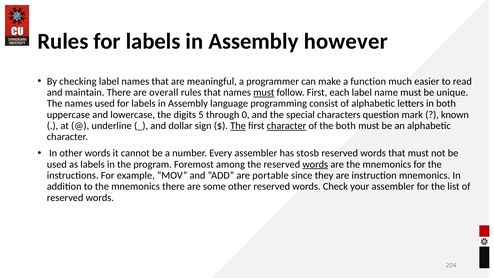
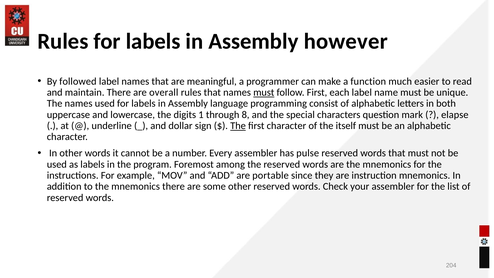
checking: checking -> followed (78, 81)
5: 5 -> 1 (201, 115)
0: 0 -> 8 (246, 115)
known: known -> elapse (455, 115)
character underline: present -> none (286, 126)
the both: both -> itself (346, 126)
stosb: stosb -> pulse (308, 153)
words underline: present -> none (315, 164)
